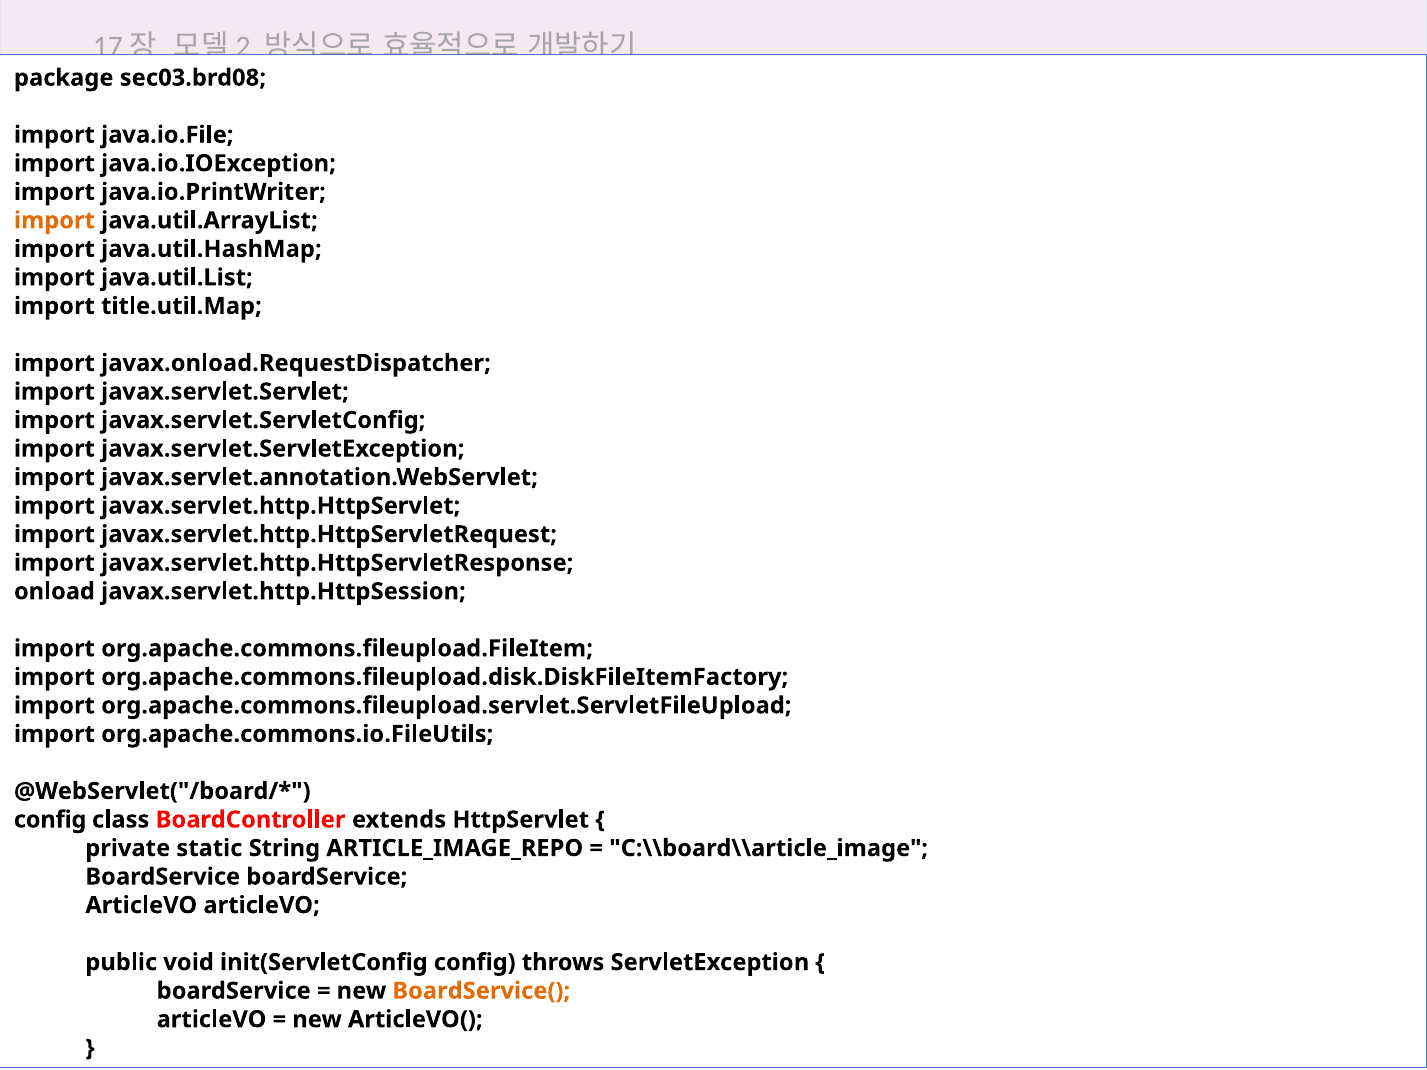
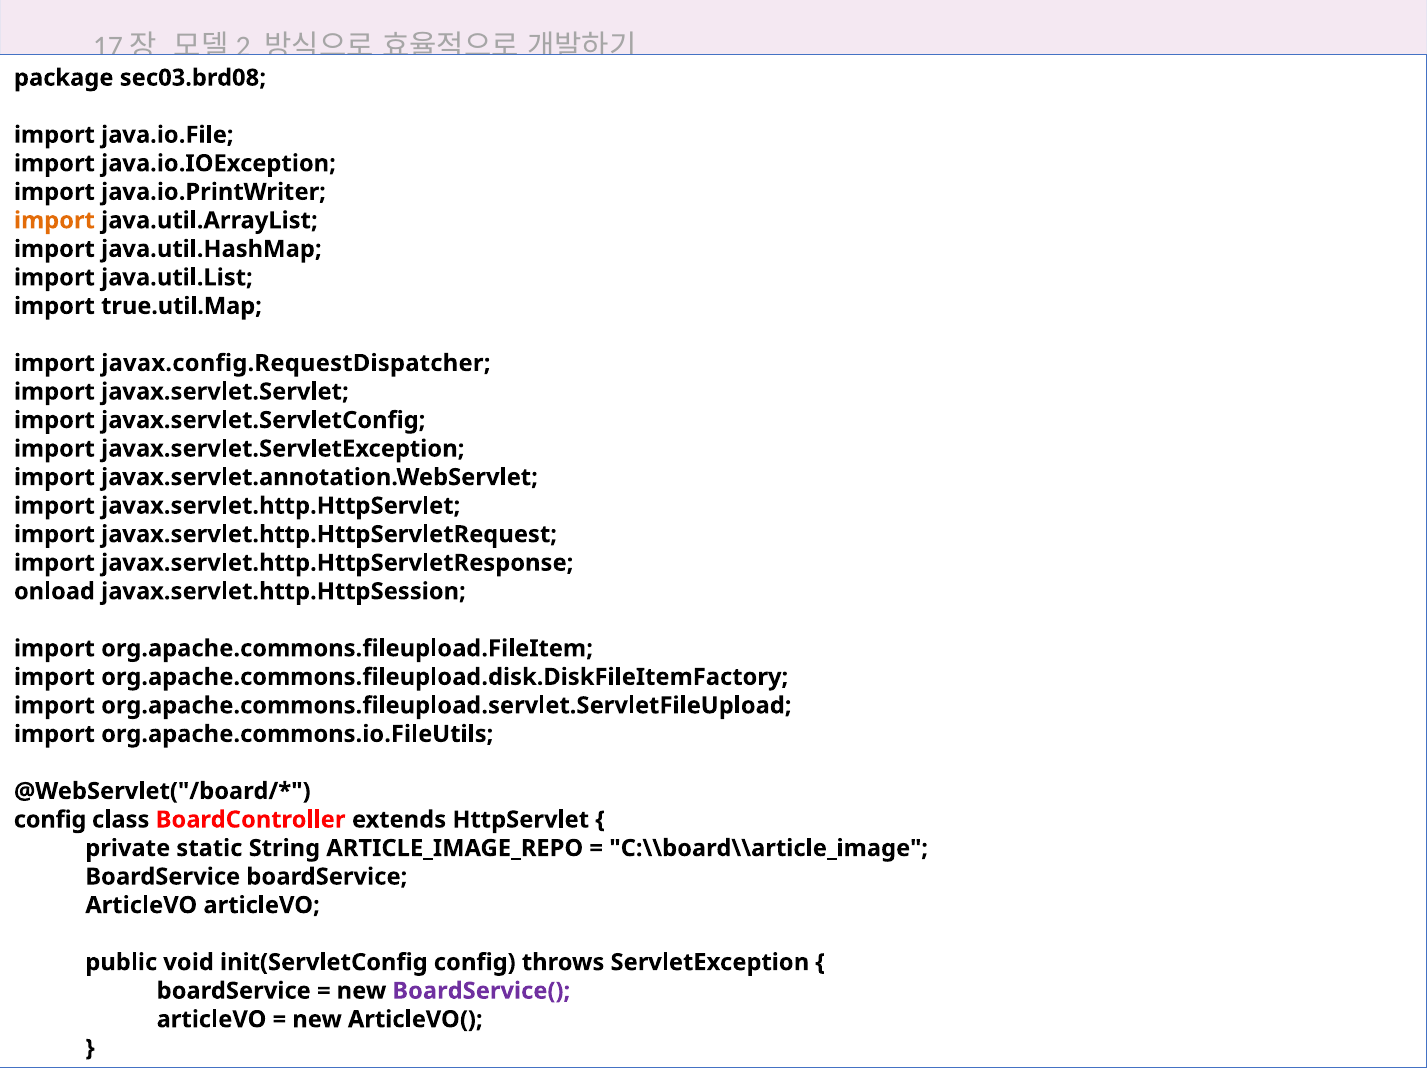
title.util.Map: title.util.Map -> true.util.Map (182, 306)
javax.onload.RequestDispatcher: javax.onload.RequestDispatcher -> javax.config.RequestDispatcher (296, 363)
BoardService( colour: orange -> purple (481, 991)
